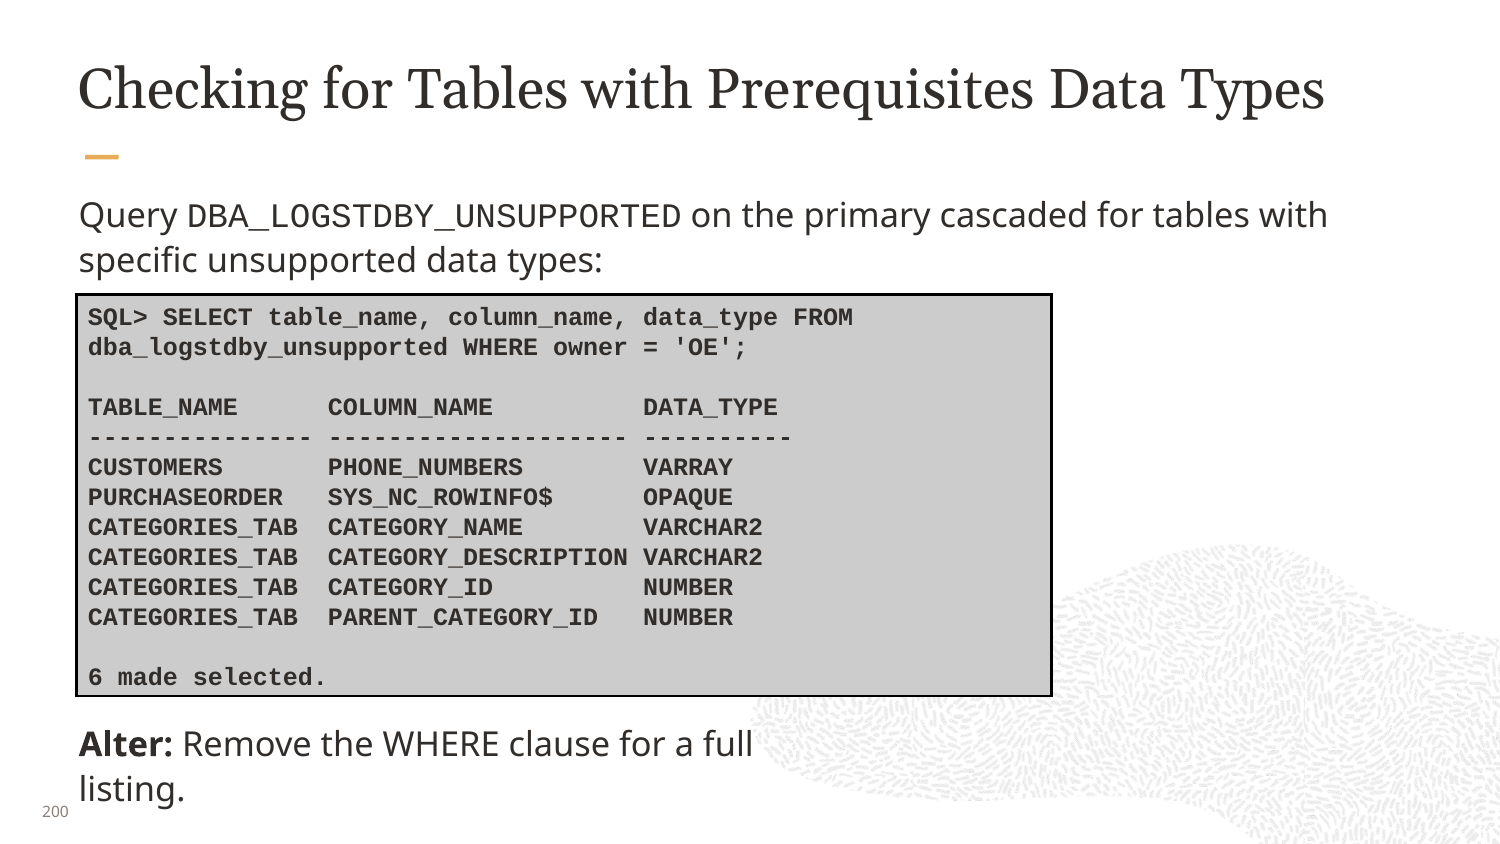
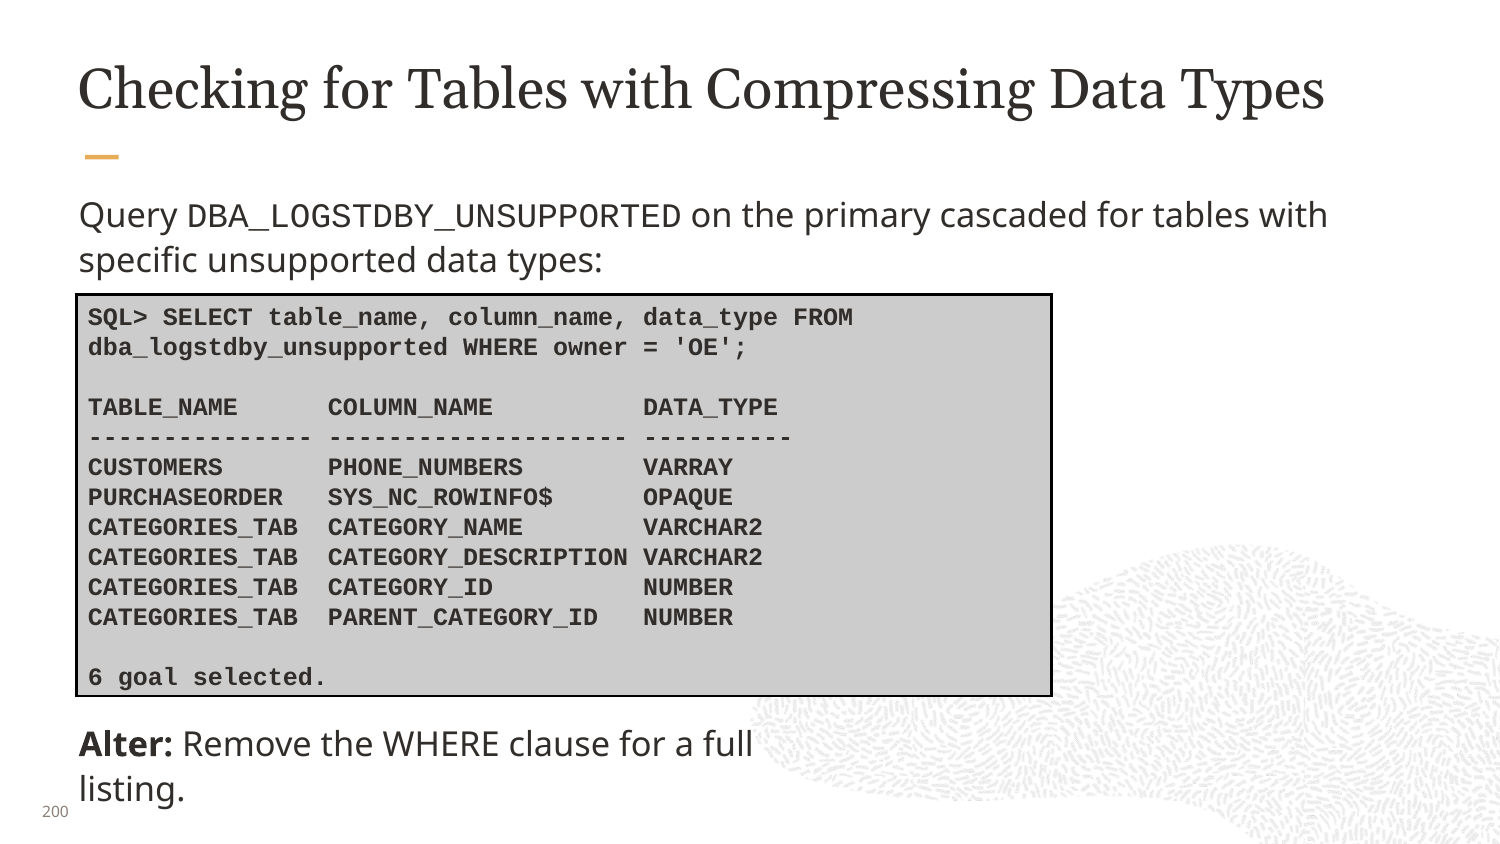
Prerequisites: Prerequisites -> Compressing (870, 90)
made: made -> goal (148, 677)
